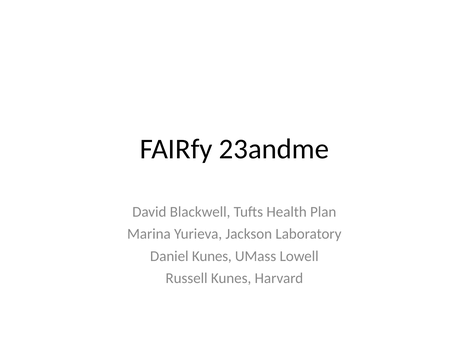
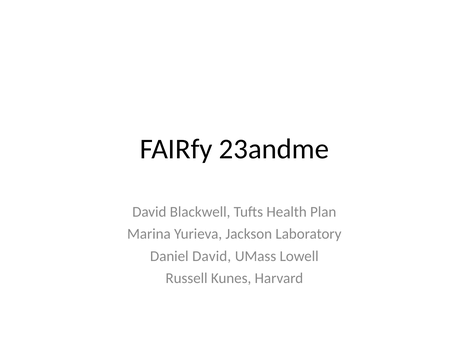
Daniel Kunes: Kunes -> David (212, 256)
